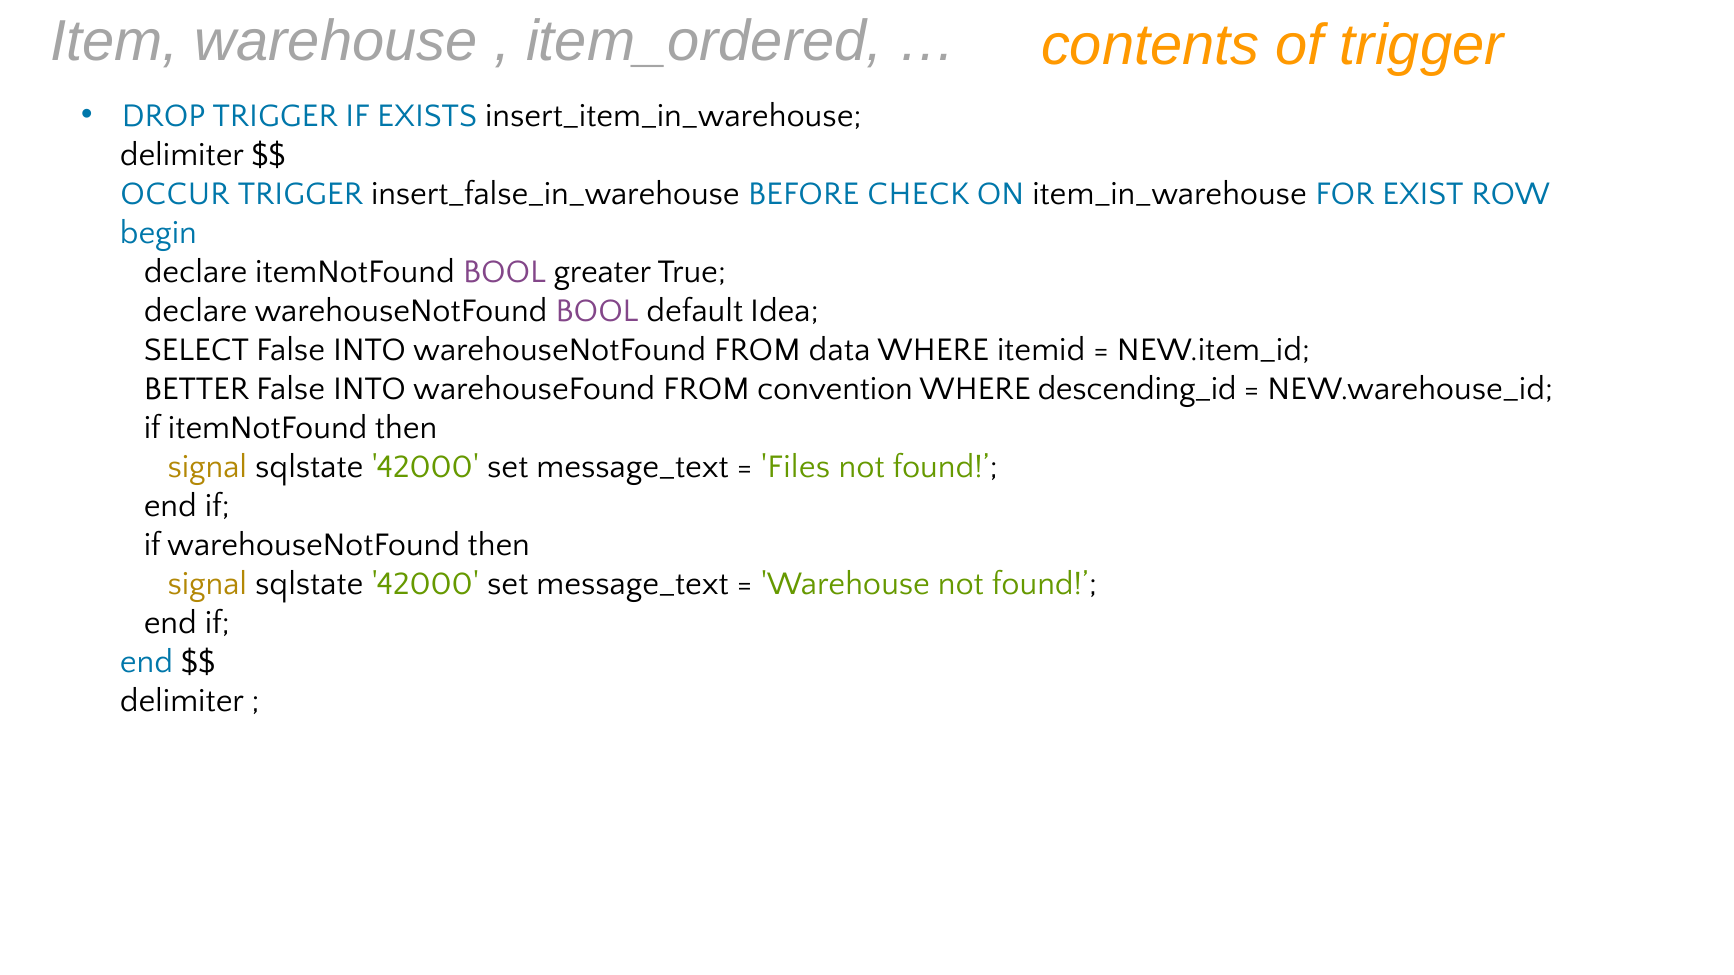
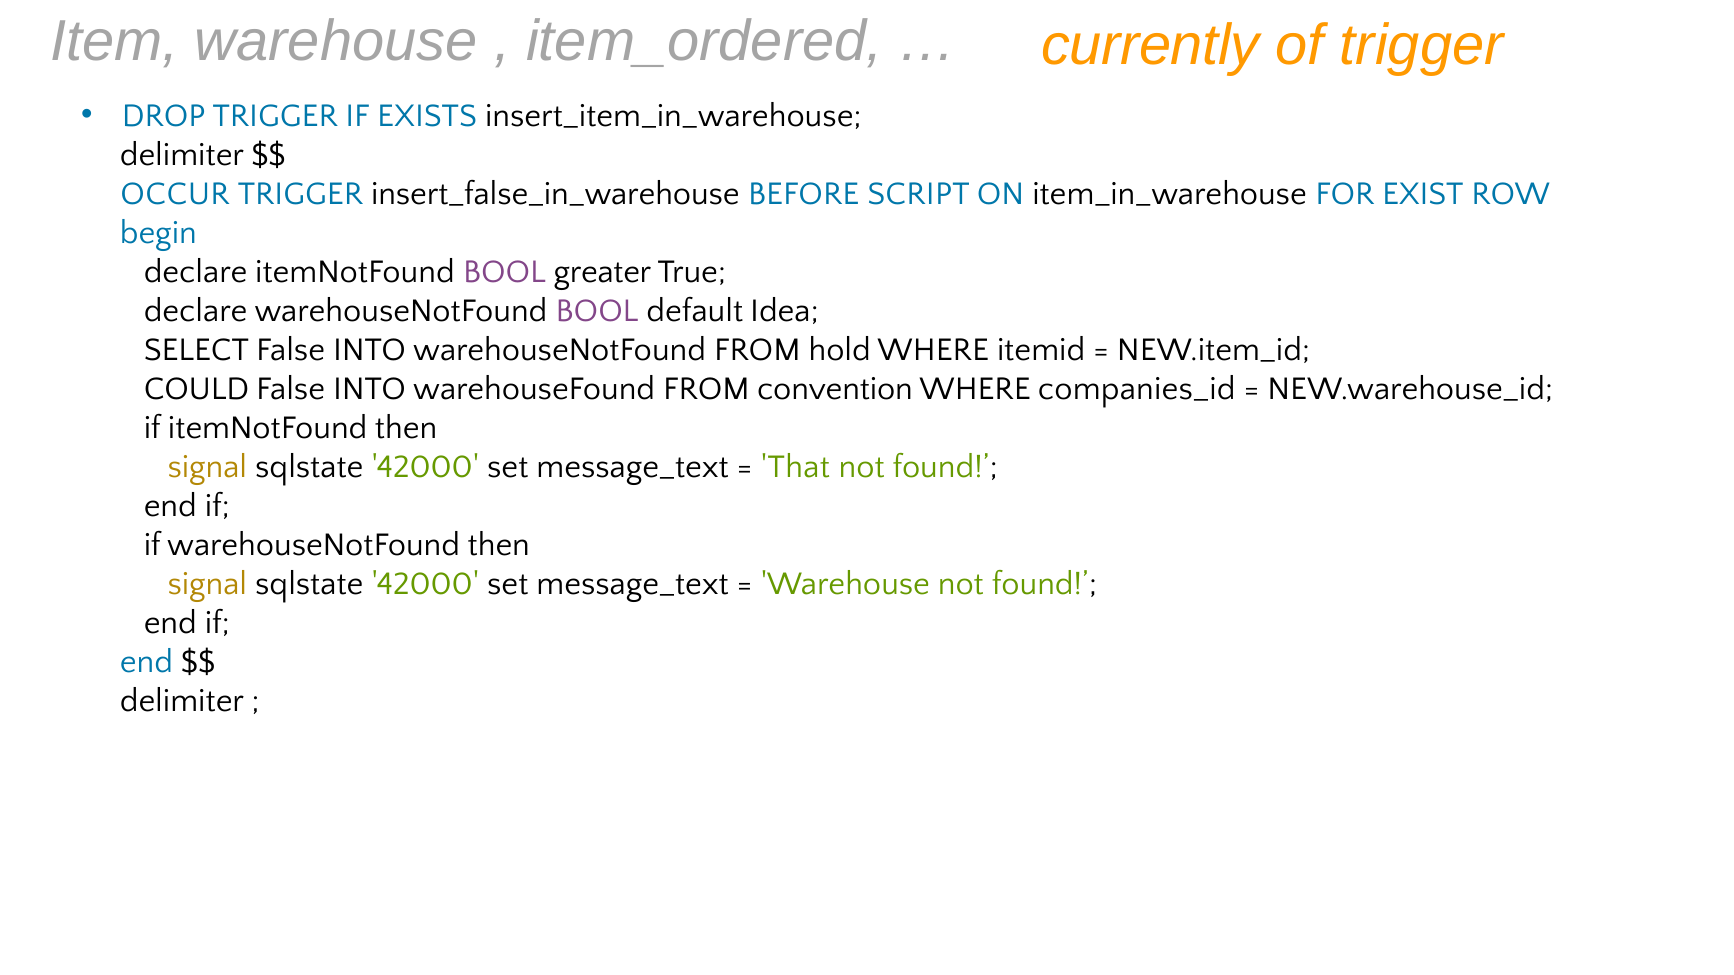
contents: contents -> currently (1150, 45)
CHECK: CHECK -> SCRIPT (919, 194)
data: data -> hold (840, 350)
BETTER: BETTER -> COULD (197, 389)
descending_id: descending_id -> companies_id (1137, 389)
Files: Files -> That (796, 467)
